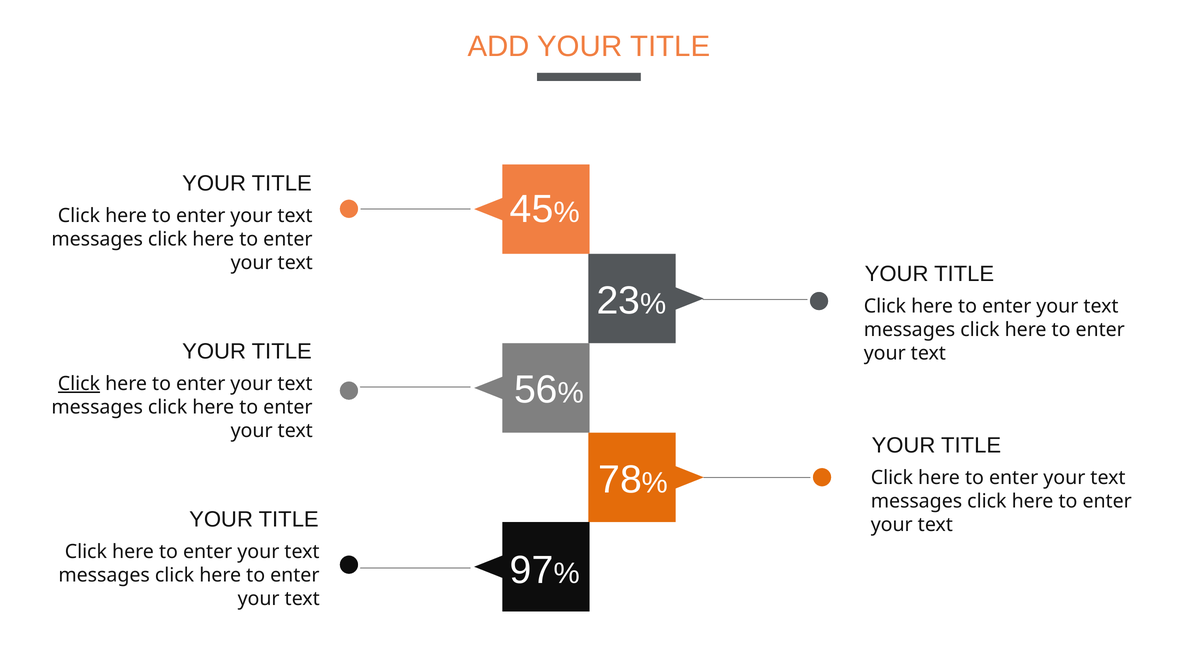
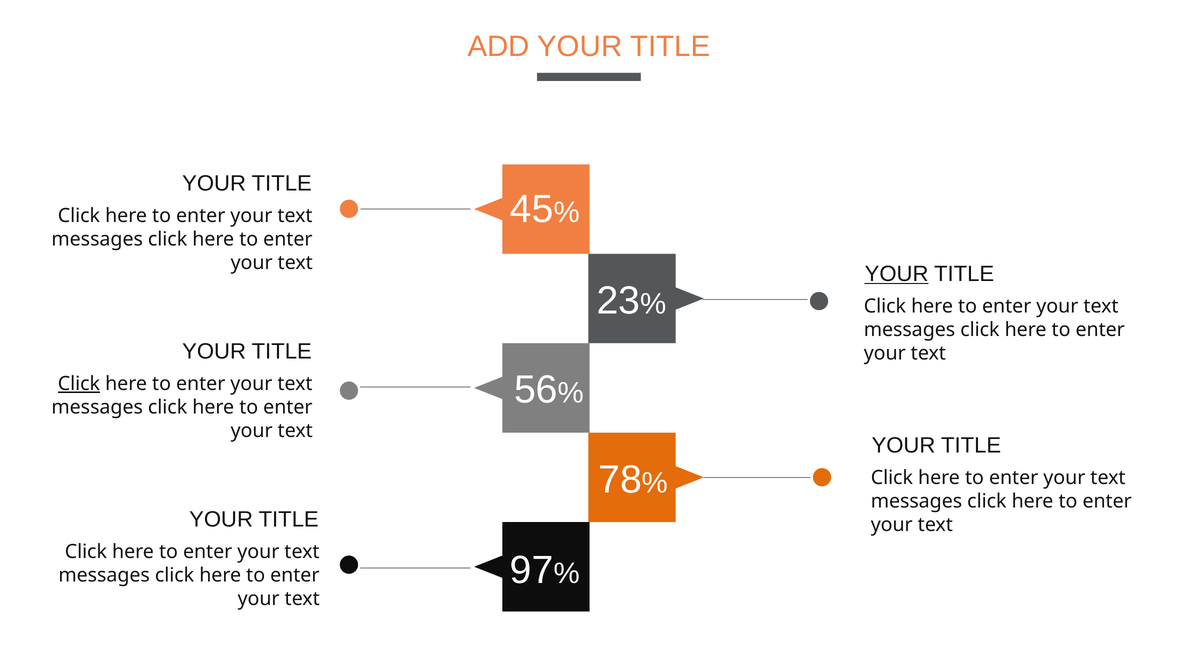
YOUR underline: none -> present (897, 274)
